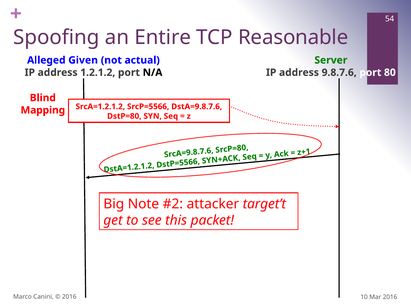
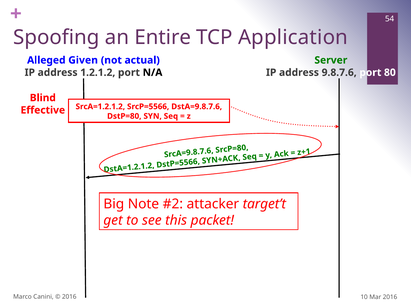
Reasonable: Reasonable -> Application (293, 38)
Mapping: Mapping -> Effective (43, 110)
